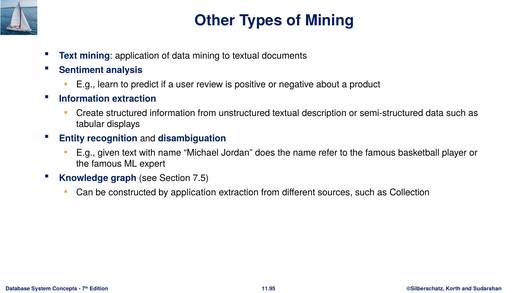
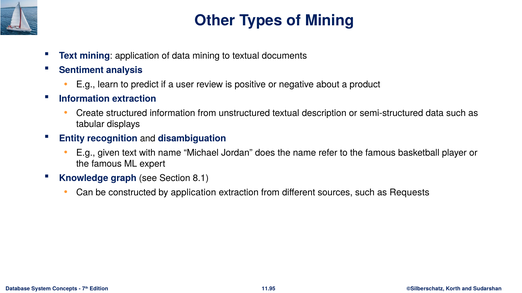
7.5: 7.5 -> 8.1 (201, 178)
Collection: Collection -> Requests (409, 193)
